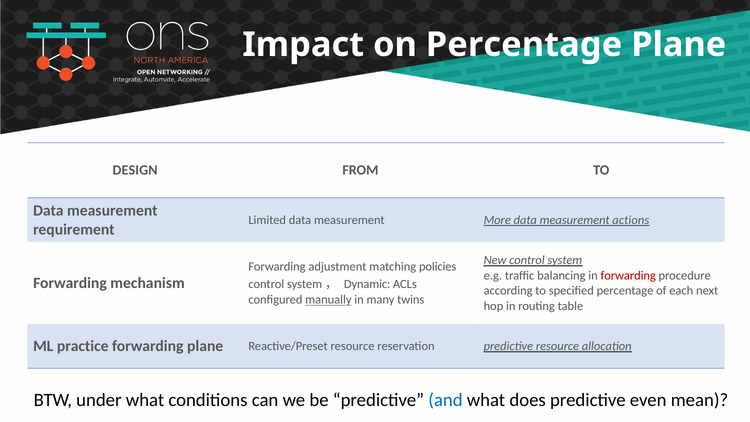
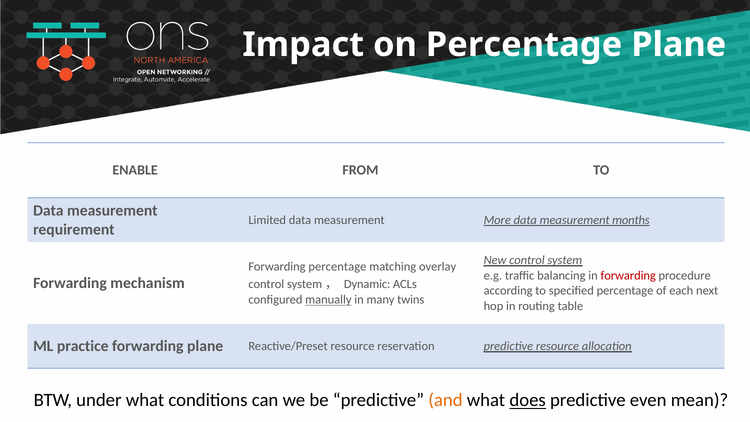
DESIGN: DESIGN -> ENABLE (135, 170)
actions: actions -> months (631, 220)
Forwarding adjustment: adjustment -> percentage (337, 266)
policies: policies -> overlay (438, 266)
and colour: blue -> orange (445, 400)
does underline: none -> present (528, 400)
